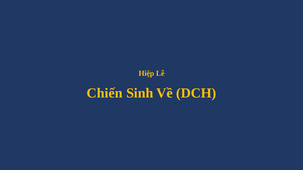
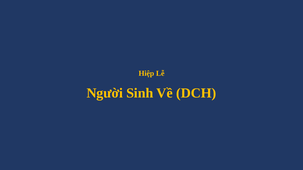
Chiến: Chiến -> Người (105, 93)
